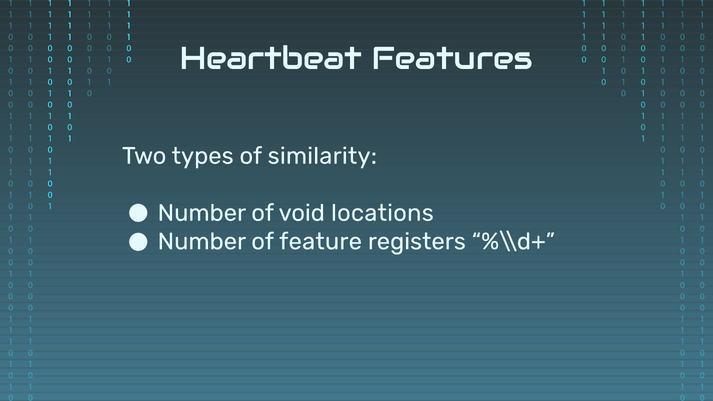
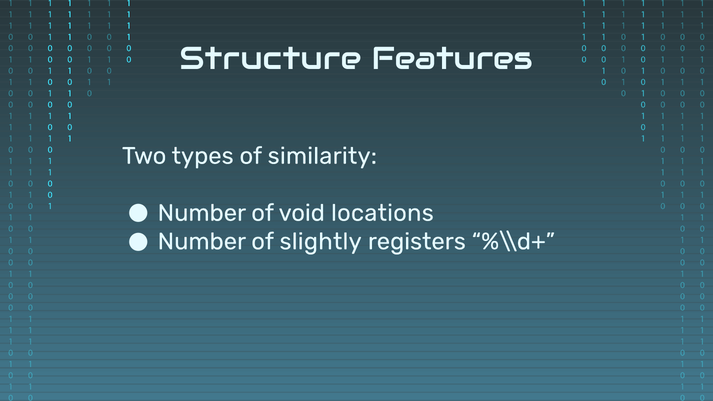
Heartbeat: Heartbeat -> Structure (271, 59)
feature: feature -> slightly (321, 242)
